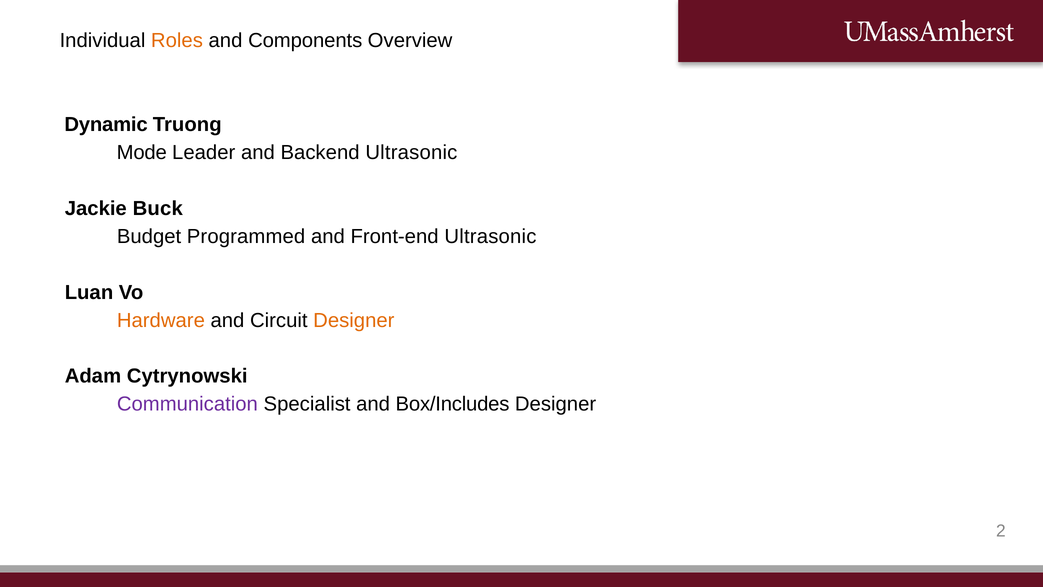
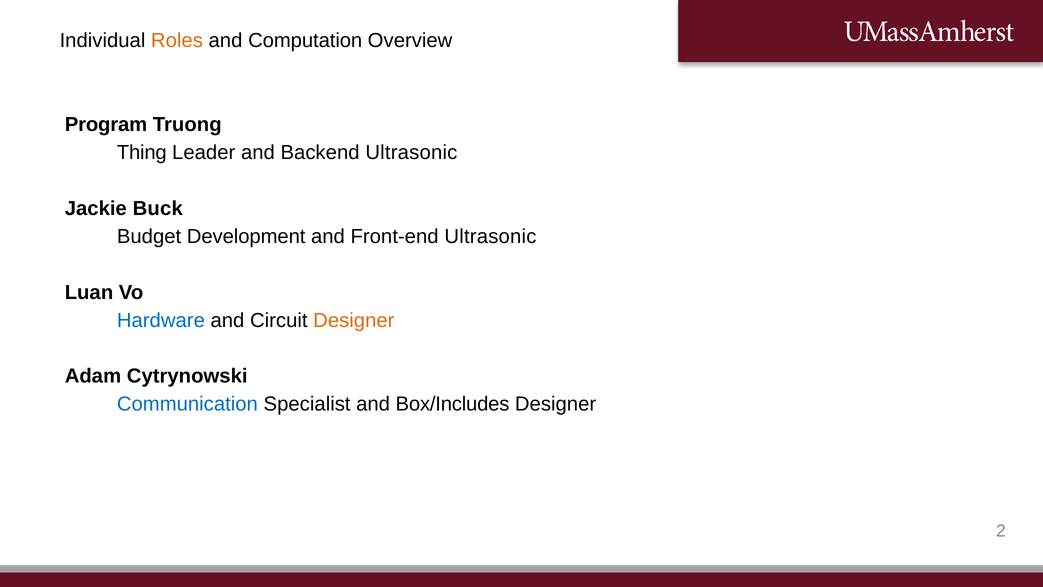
Components: Components -> Computation (305, 40)
Dynamic: Dynamic -> Program (106, 124)
Mode: Mode -> Thing (142, 152)
Programmed: Programmed -> Development (246, 236)
Hardware colour: orange -> blue (161, 320)
Communication colour: purple -> blue (187, 404)
